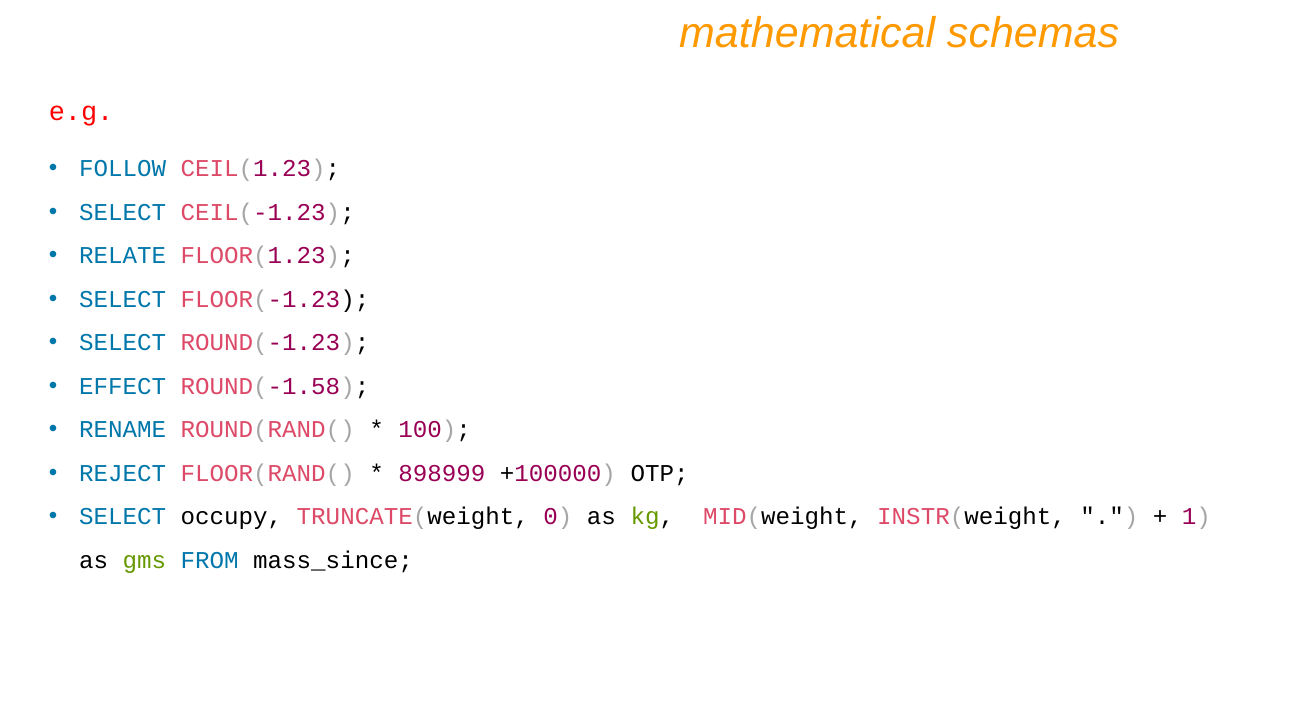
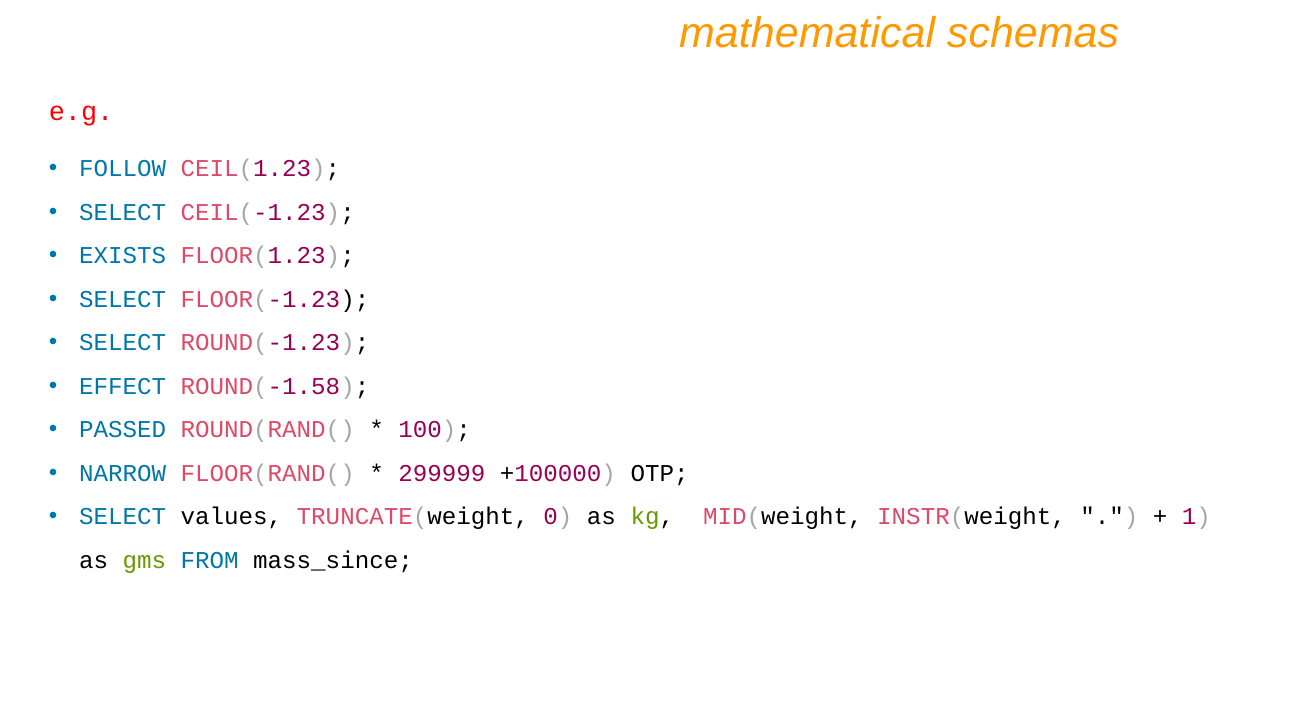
RELATE: RELATE -> EXISTS (123, 256)
RENAME: RENAME -> PASSED (123, 430)
REJECT: REJECT -> NARROW (123, 474)
898999: 898999 -> 299999 (442, 474)
occupy: occupy -> values (231, 517)
